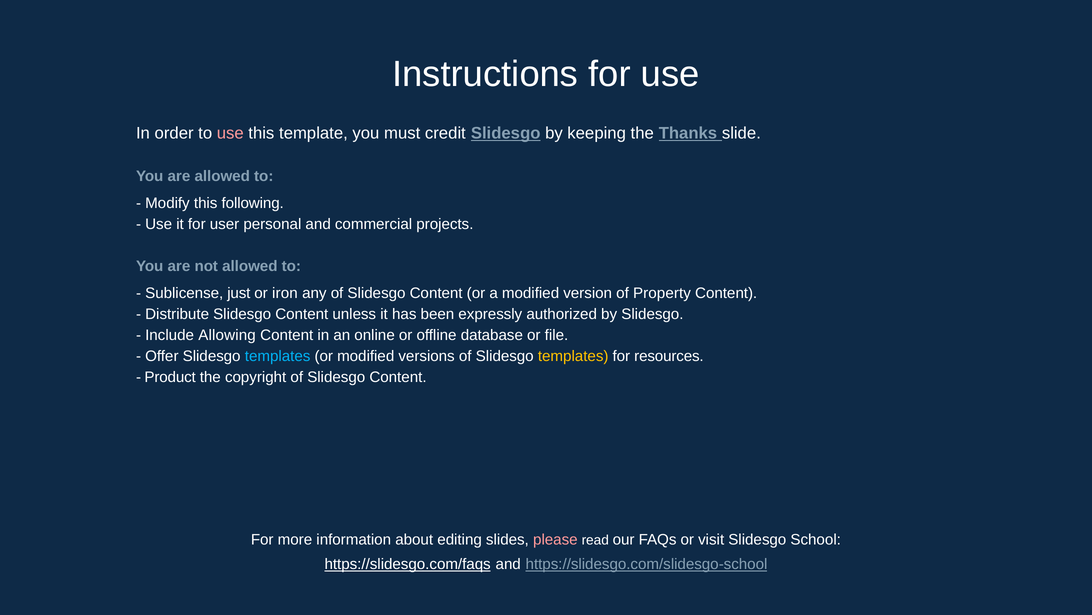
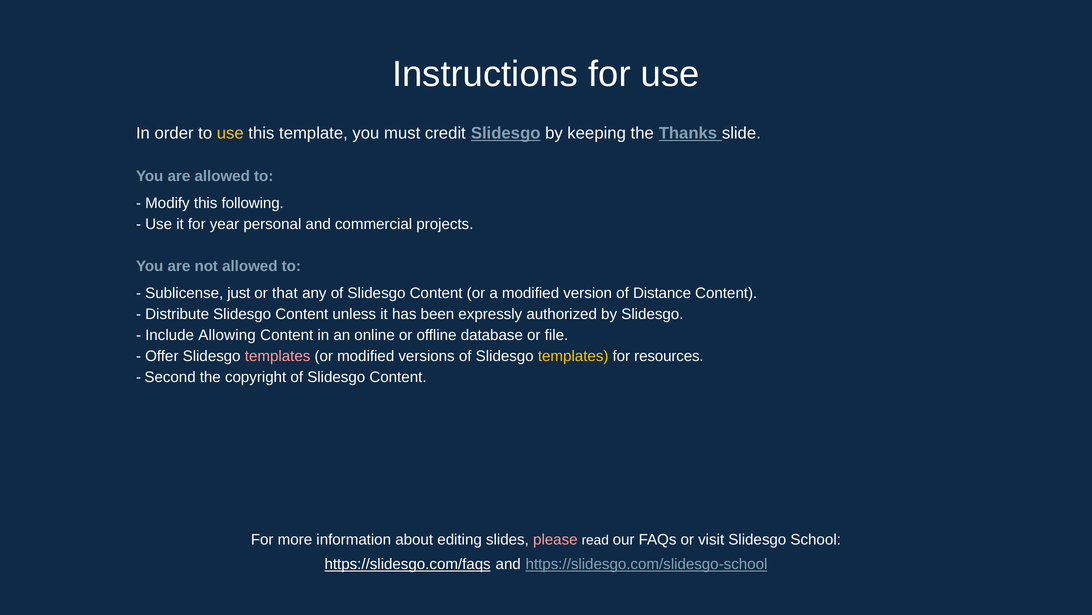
use colour: pink -> yellow (230, 133)
user: user -> year (225, 224)
iron: iron -> that (285, 293)
Property: Property -> Distance (662, 293)
templates colour: light blue -> pink (278, 356)
Product: Product -> Second (170, 377)
